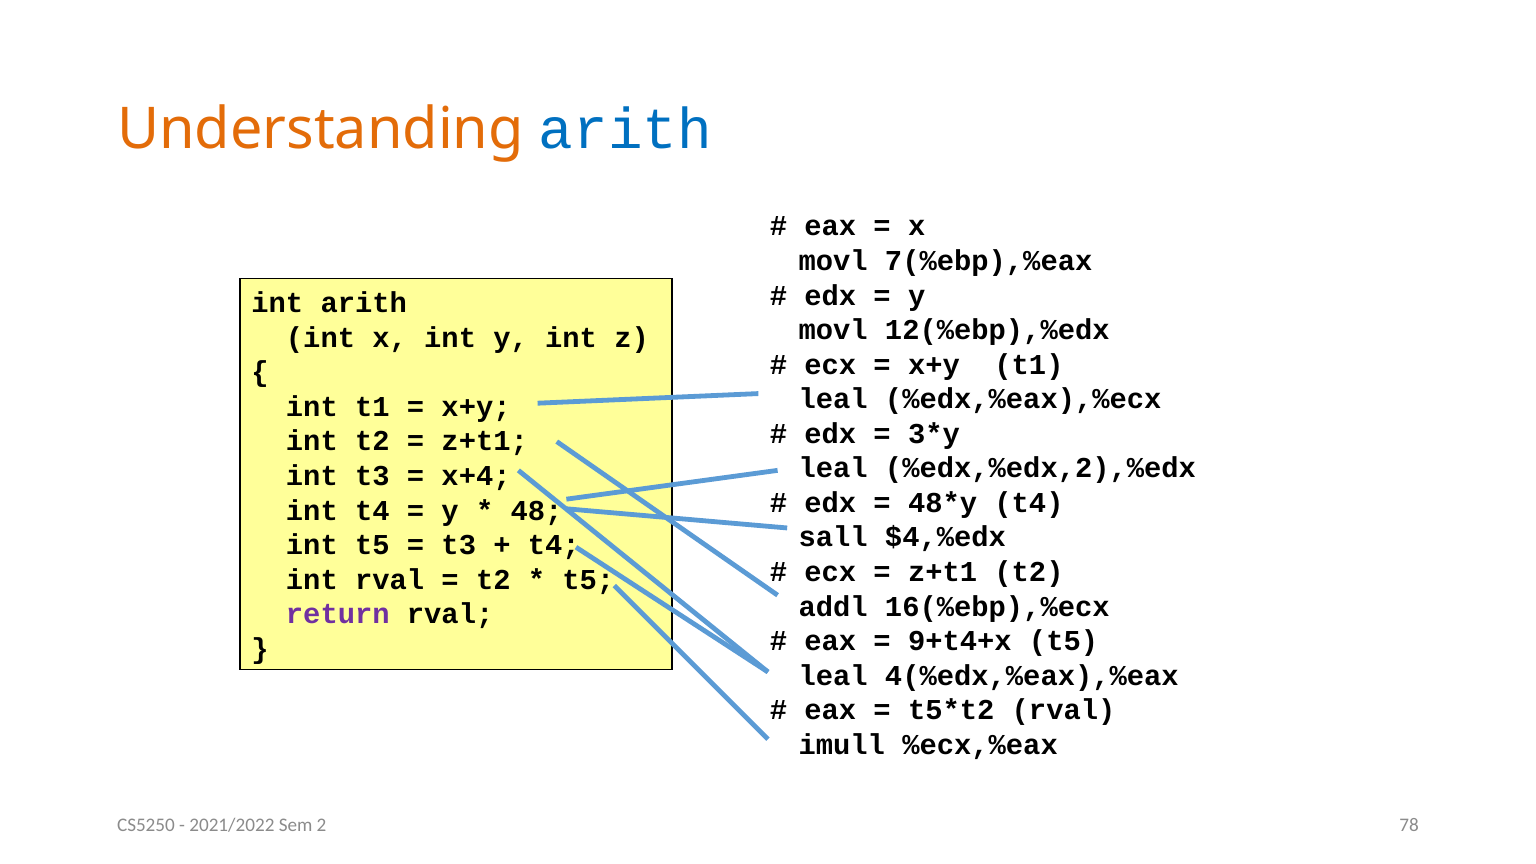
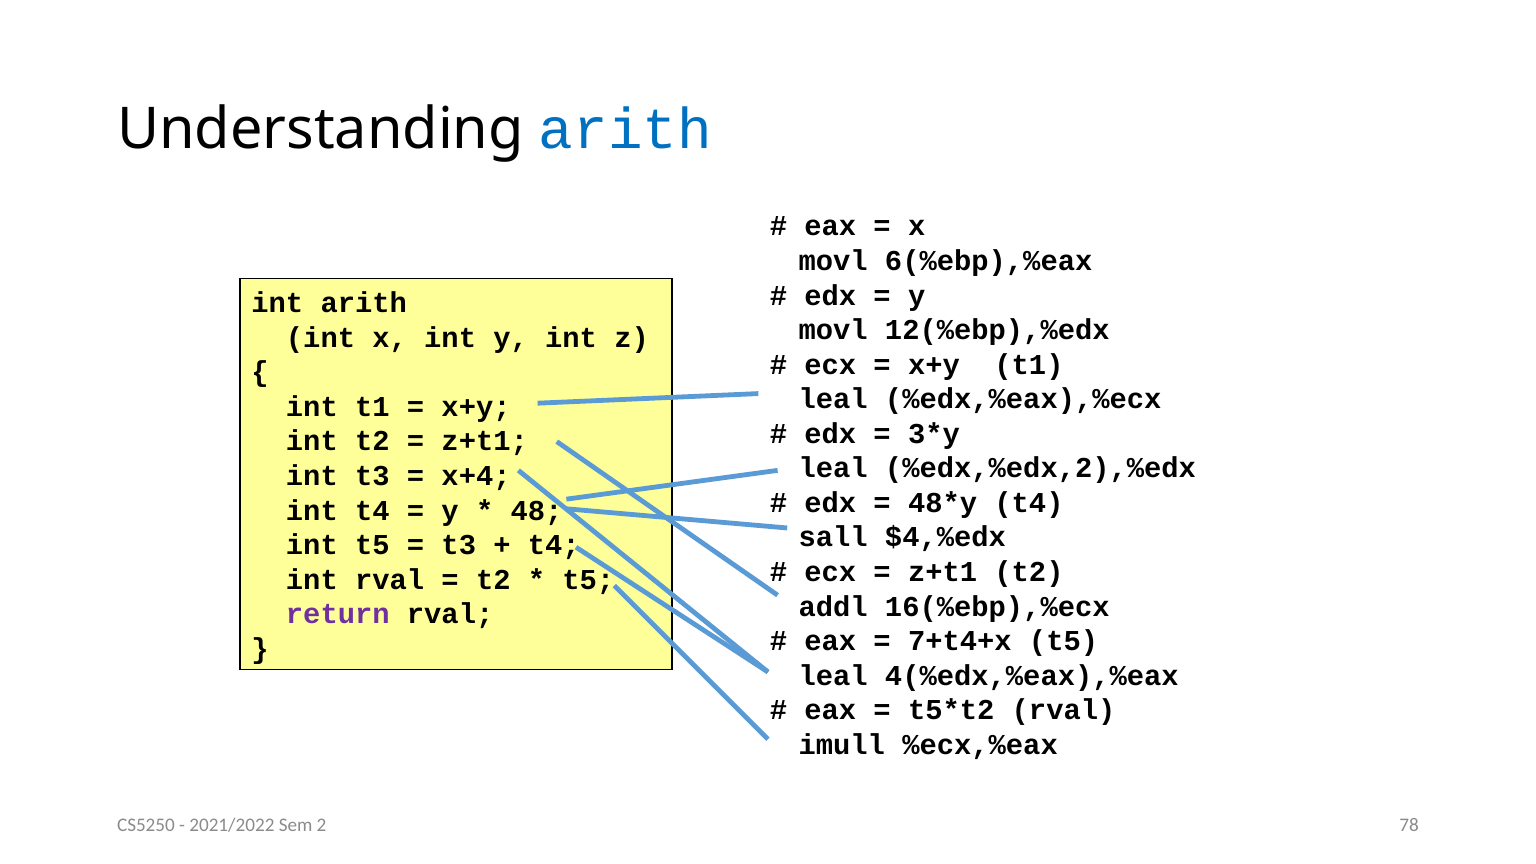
Understanding colour: orange -> black (321, 129)
7(%ebp),%eax: 7(%ebp),%eax -> 6(%ebp),%eax (989, 261)
9+t4+x: 9+t4+x -> 7+t4+x (960, 641)
